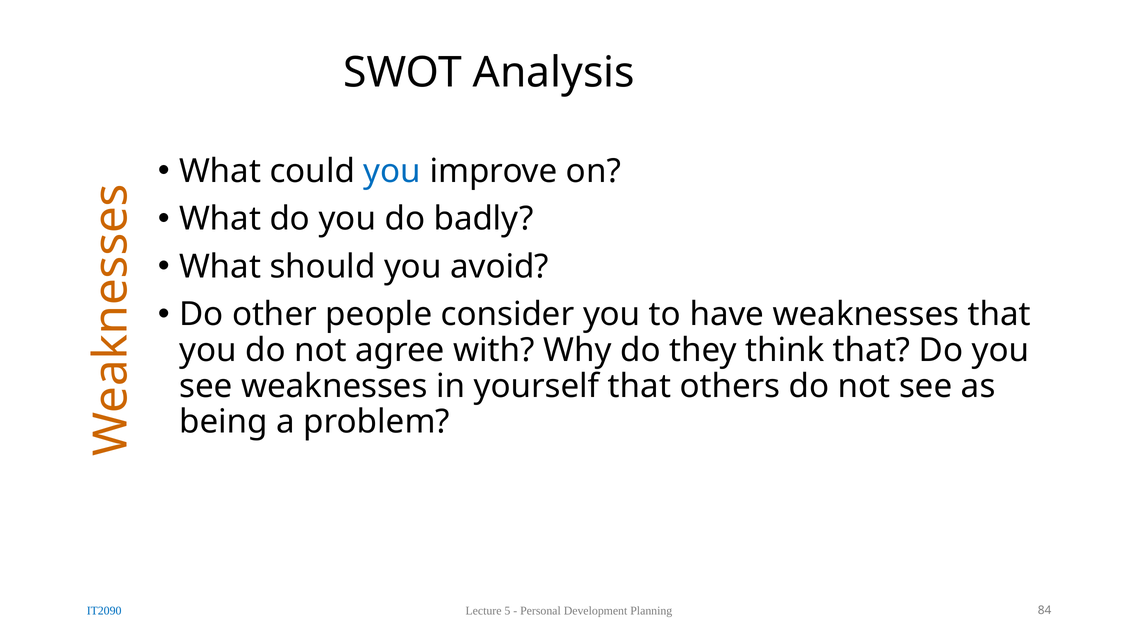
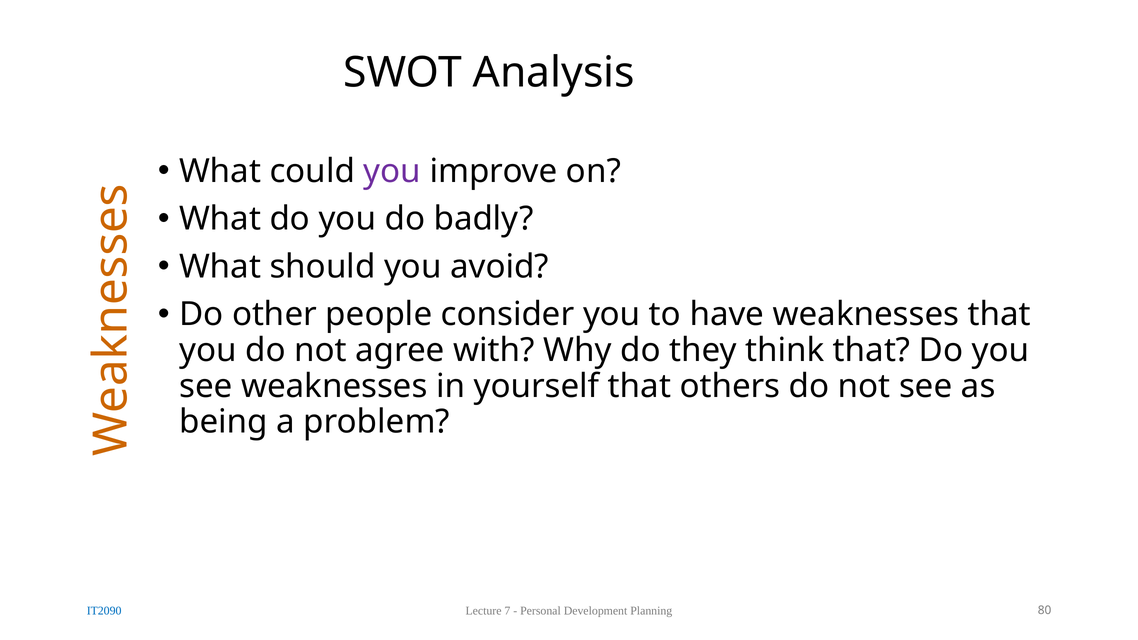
you colour: blue -> purple (392, 171)
5: 5 -> 7 (507, 611)
84: 84 -> 80 (1045, 610)
